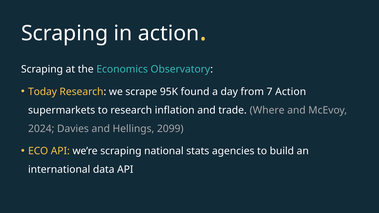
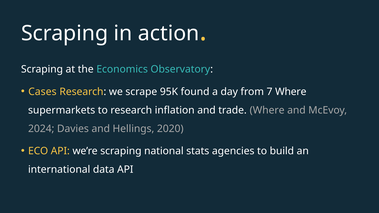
Today: Today -> Cases (42, 92)
7 Action: Action -> Where (291, 92)
2099: 2099 -> 2020 (170, 129)
